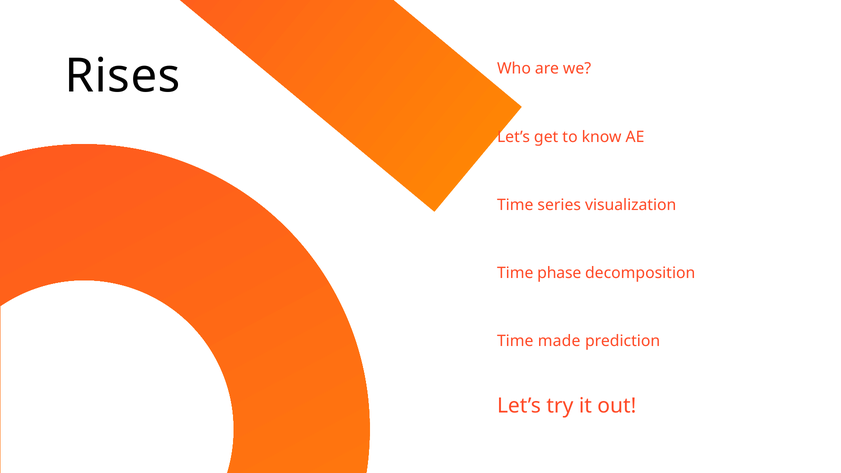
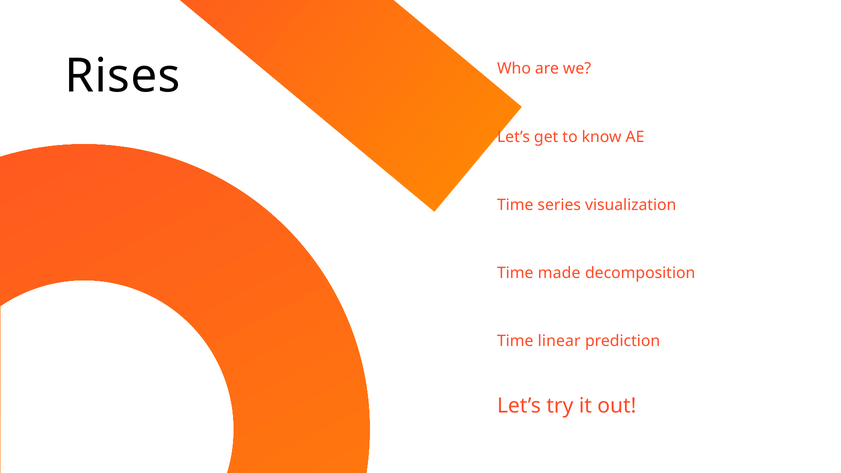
phase: phase -> made (559, 273)
made: made -> linear (559, 341)
